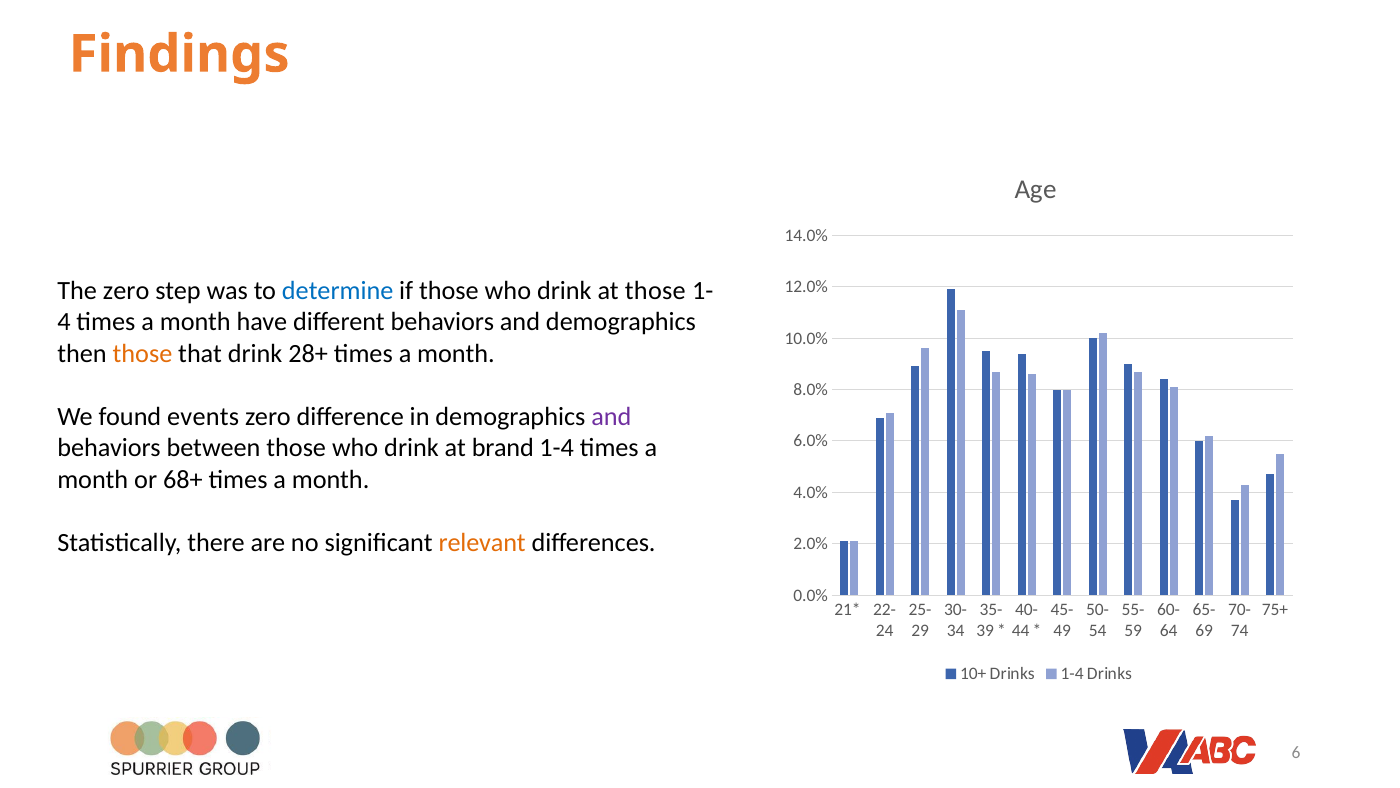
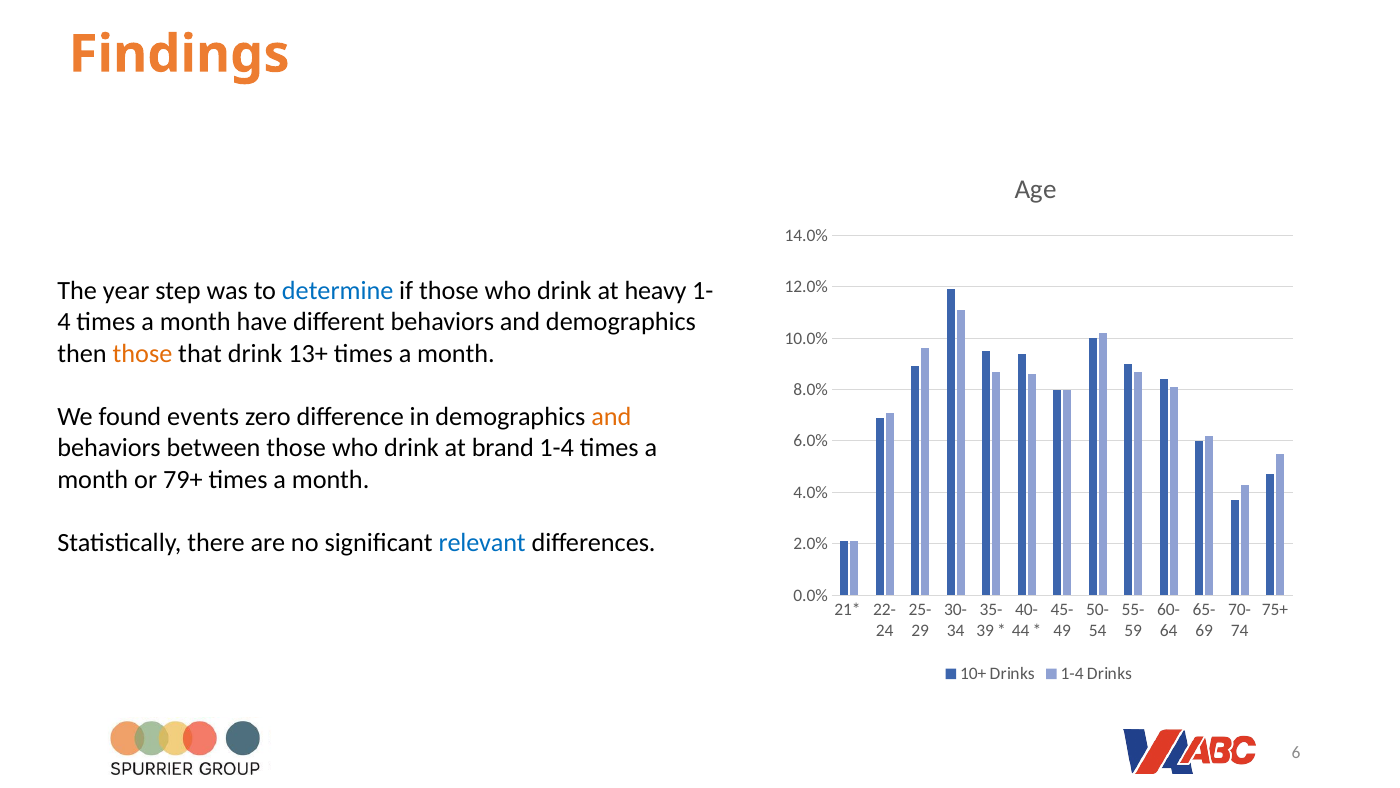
The zero: zero -> year (126, 290)
at those: those -> heavy (656, 290)
28+: 28+ -> 13+ (308, 353)
and colour: purple -> orange (611, 416)
68+: 68+ -> 79+ (183, 479)
relevant colour: orange -> blue (482, 542)
